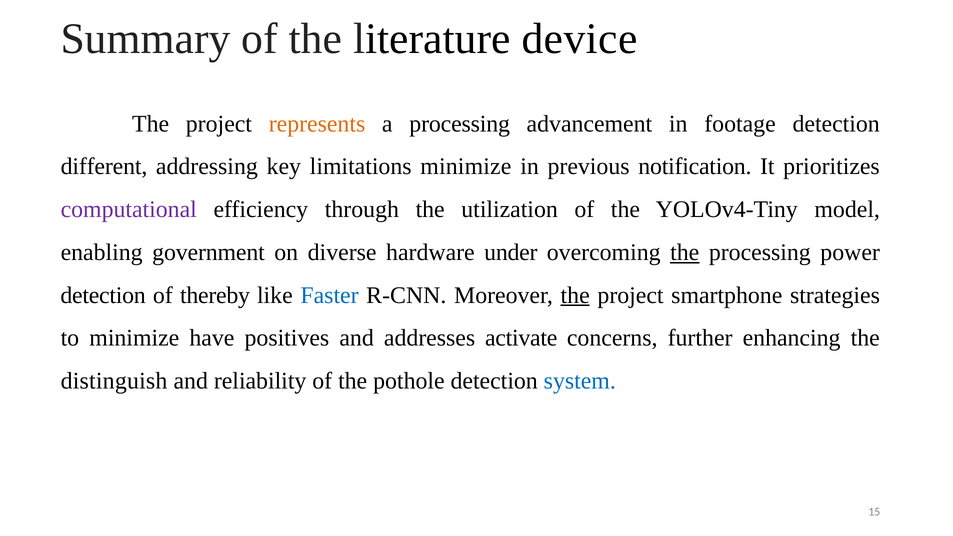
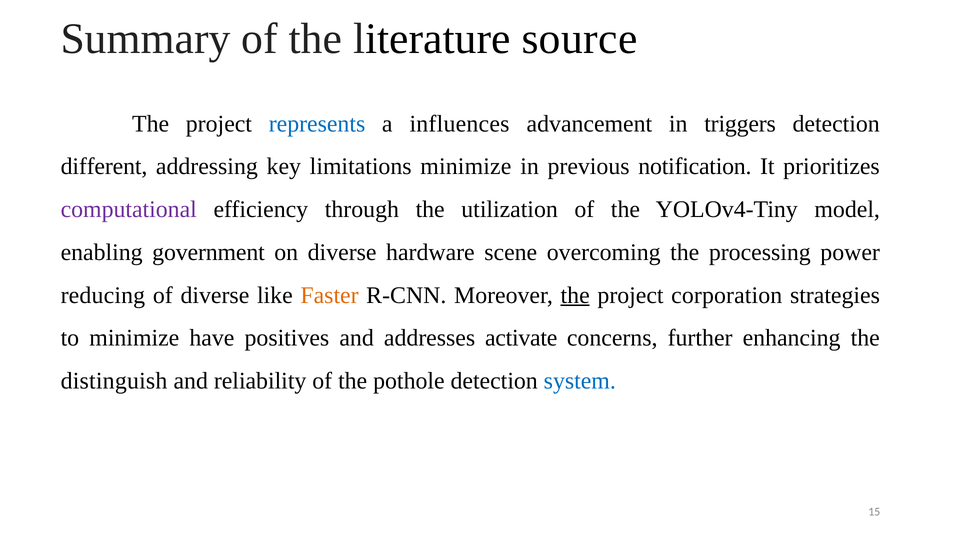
device: device -> source (579, 39)
represents colour: orange -> blue (317, 124)
a processing: processing -> influences (459, 124)
footage: footage -> triggers (740, 124)
under: under -> scene (511, 252)
the underline: present -> none (685, 252)
detection: detection -> reducing (103, 295)
of thereby: thereby -> diverse (215, 295)
Faster colour: blue -> orange (330, 295)
smartphone: smartphone -> corporation (727, 295)
